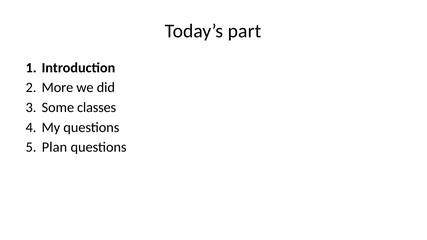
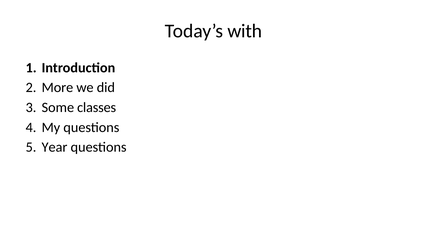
part: part -> with (245, 31)
Plan: Plan -> Year (55, 147)
